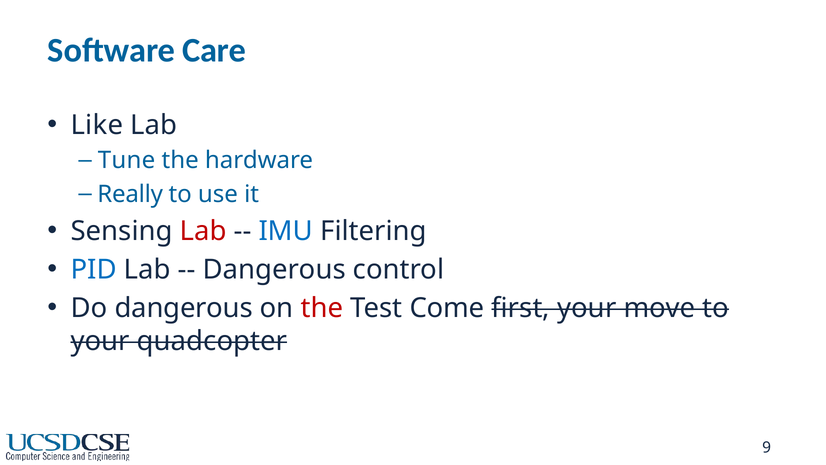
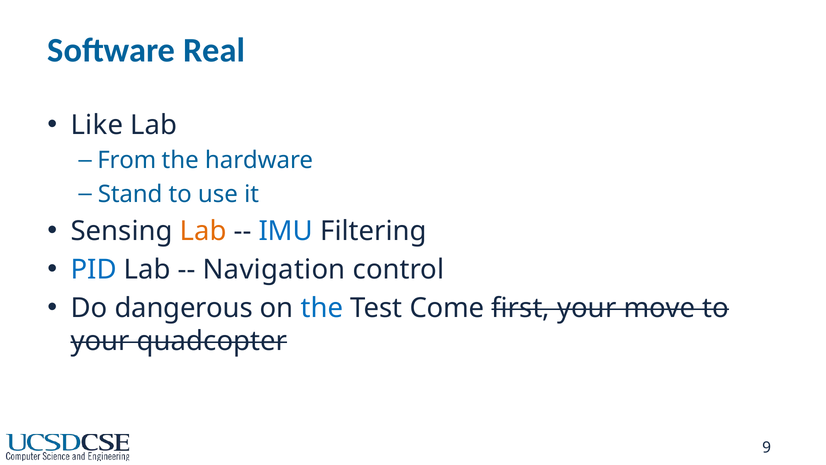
Care: Care -> Real (214, 50)
Tune: Tune -> From (127, 160)
Really: Really -> Stand (130, 194)
Lab colour: red -> orange (203, 231)
Dangerous: Dangerous -> Navigation (274, 269)
the colour: red -> blue (322, 308)
